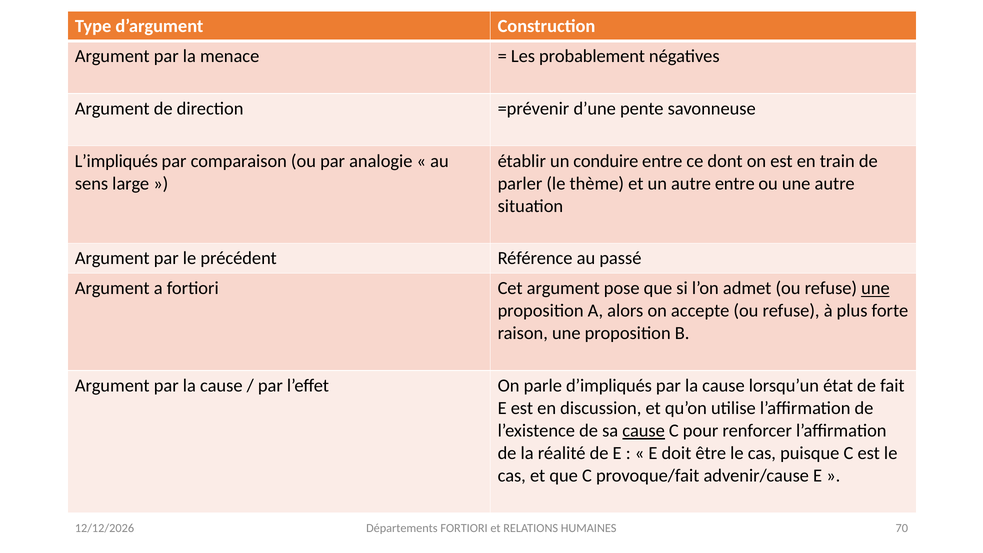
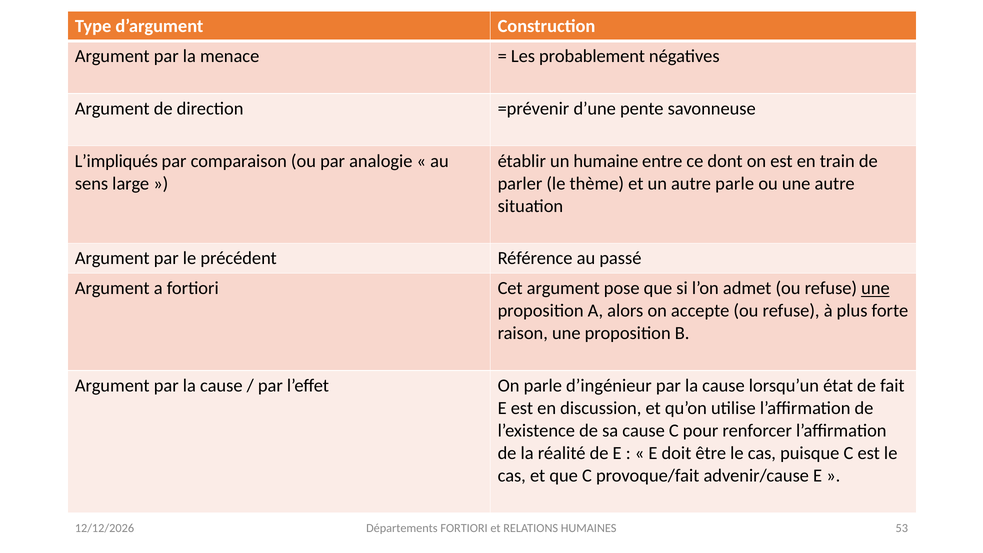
conduire: conduire -> humaine (606, 161)
autre entre: entre -> parle (735, 183)
d’impliqués: d’impliqués -> d’ingénieur (609, 386)
cause underline: present -> none (644, 431)
70: 70 -> 53 (902, 528)
